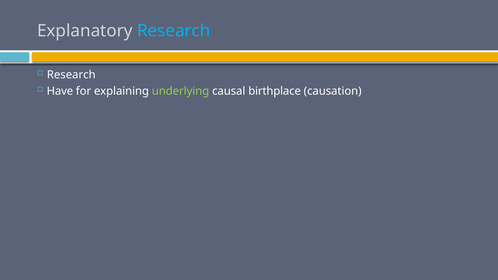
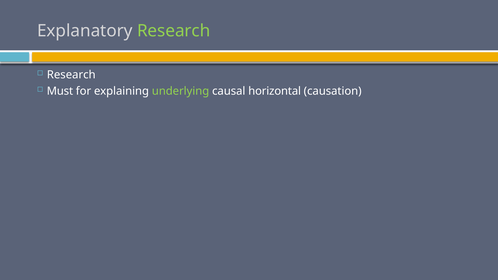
Research colour: light blue -> light green (174, 31)
Have: Have -> Must (60, 91)
birthplace: birthplace -> horizontal (275, 91)
